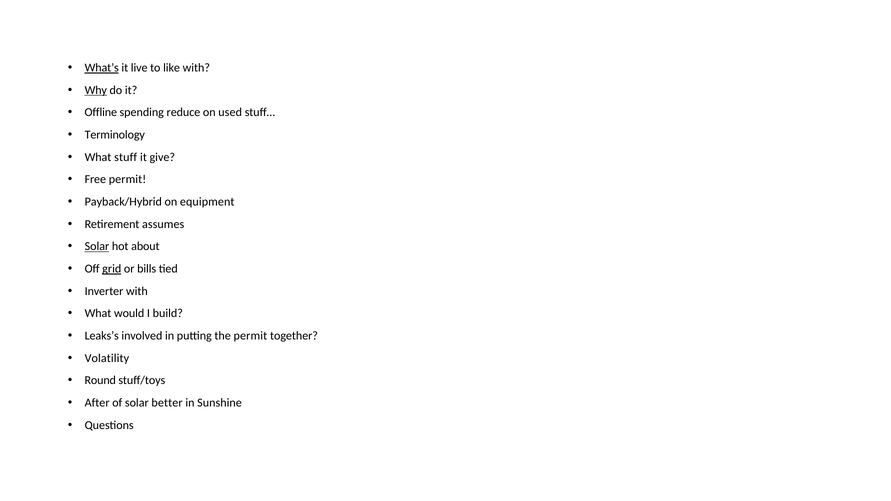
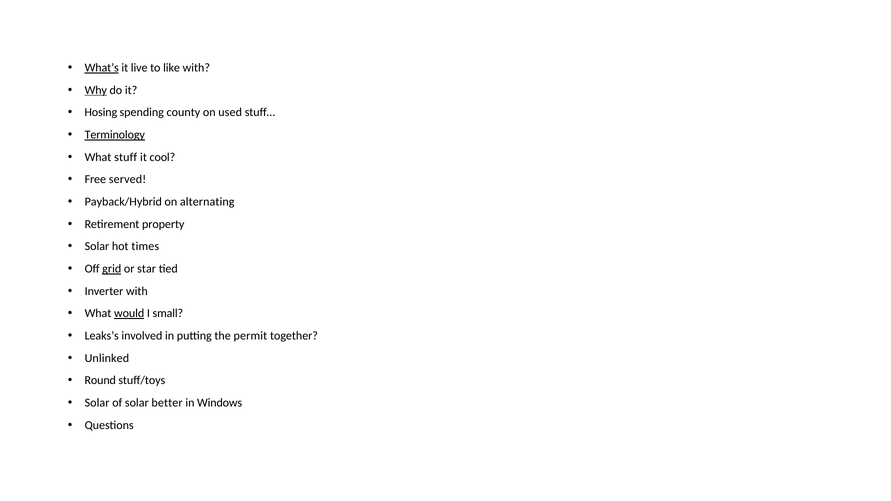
Offline: Offline -> Hosing (101, 113)
reduce: reduce -> county (183, 113)
Terminology underline: none -> present (115, 135)
give: give -> cool (162, 157)
Free permit: permit -> served (128, 180)
equipment: equipment -> alternating (207, 202)
assumes: assumes -> property (163, 224)
Solar underline: present -> none (97, 247)
about: about -> times (145, 247)
bills: bills -> star (147, 269)
would underline: none -> present (129, 314)
build: build -> small (168, 314)
Volatility: Volatility -> Unlinked (107, 358)
After: After -> Solar (97, 403)
Sunshine: Sunshine -> Windows (220, 403)
